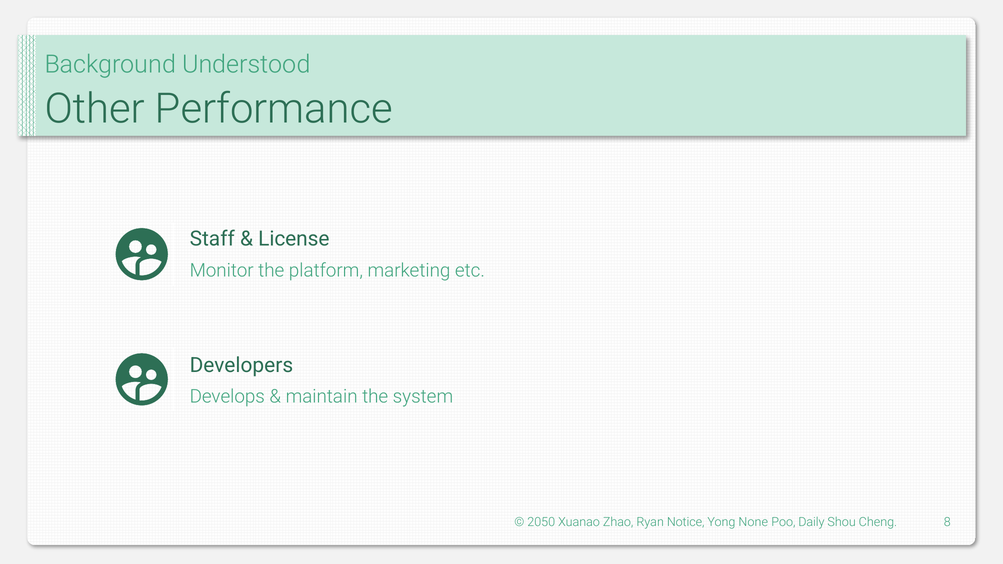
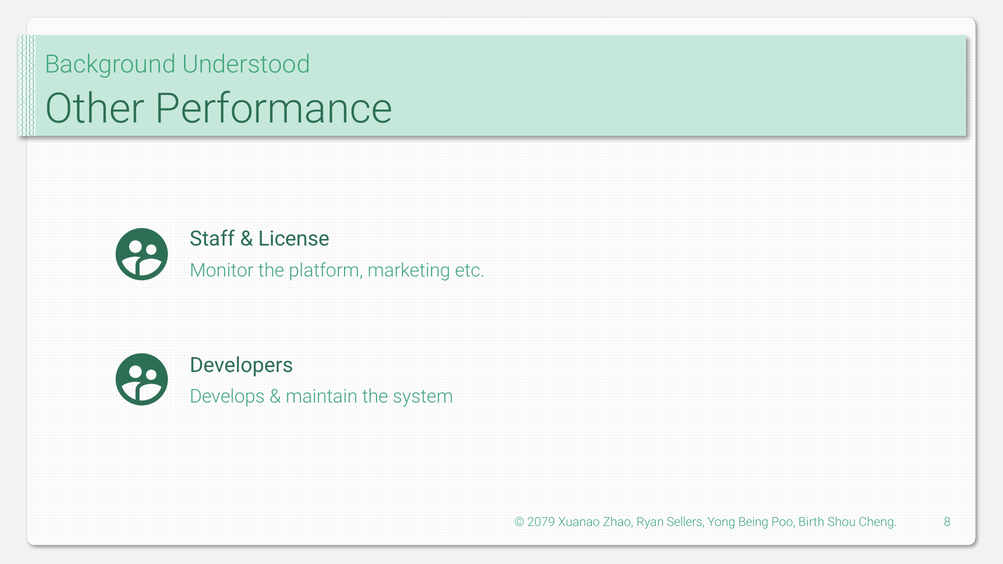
2050: 2050 -> 2079 (541, 522)
Notice: Notice -> Sellers (686, 522)
None: None -> Being (753, 522)
Daily: Daily -> Birth (811, 522)
